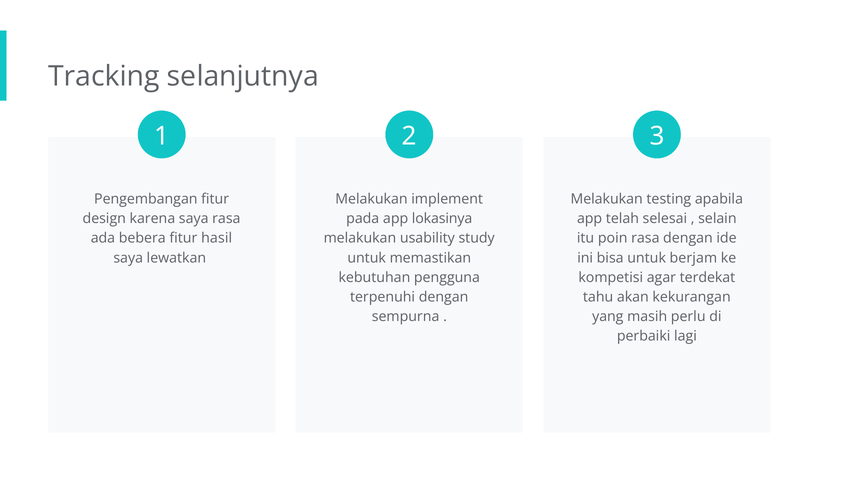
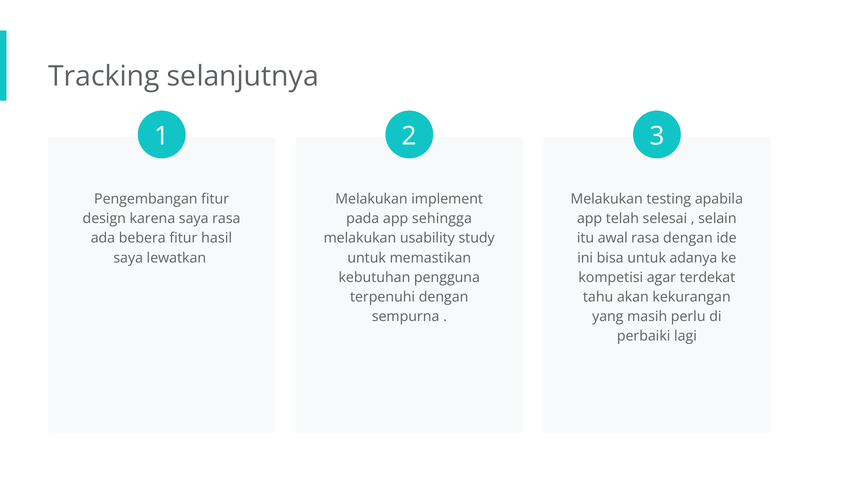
lokasinya: lokasinya -> sehingga (442, 219)
poin: poin -> awal (613, 238)
berjam: berjam -> adanya (693, 258)
